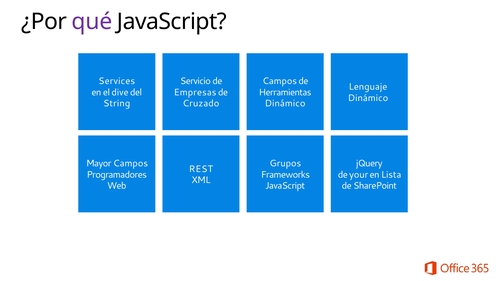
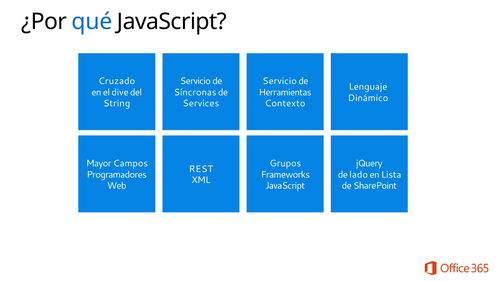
qué colour: purple -> blue (92, 22)
Services: Services -> Cruzado (117, 81)
Campos: Campos -> Servicio (280, 81)
Empresas: Empresas -> Síncronas (195, 92)
Cruzado: Cruzado -> Services (201, 104)
Dinámico: Dinámico -> Contexto (285, 104)
your: your -> lado (359, 175)
